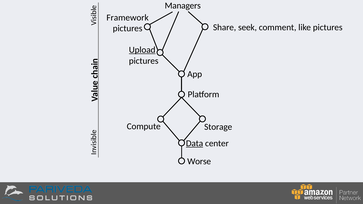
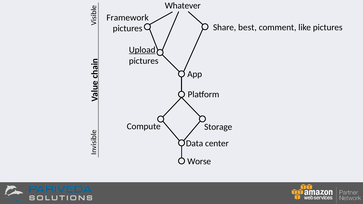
Managers: Managers -> Whatever (183, 6)
seek: seek -> best (247, 27)
Data underline: present -> none (195, 143)
